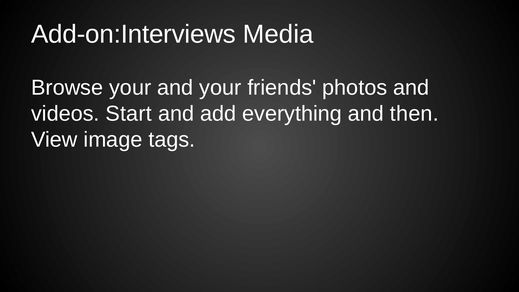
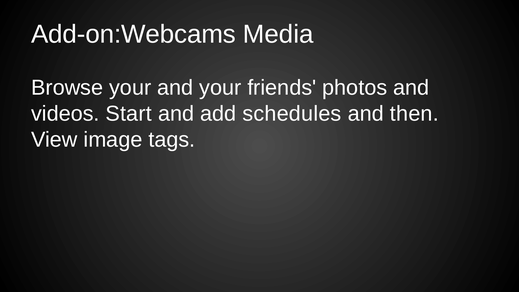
Add-on:Interviews: Add-on:Interviews -> Add-on:Webcams (134, 34)
everything: everything -> schedules (292, 114)
